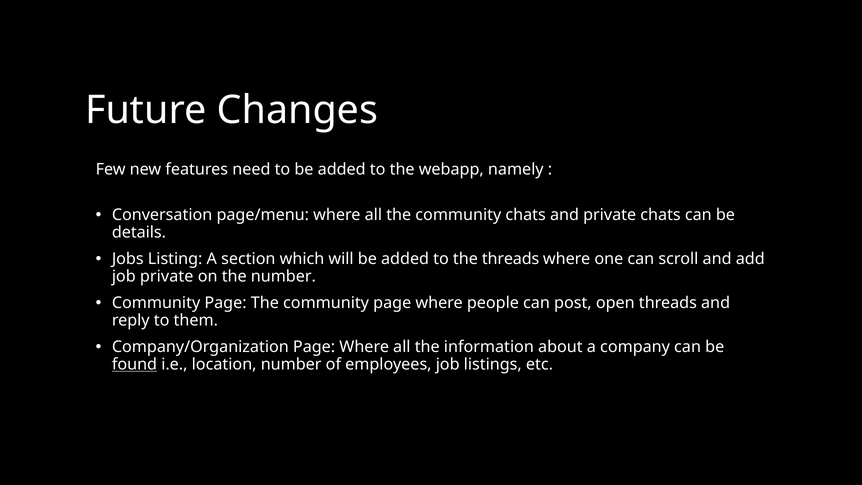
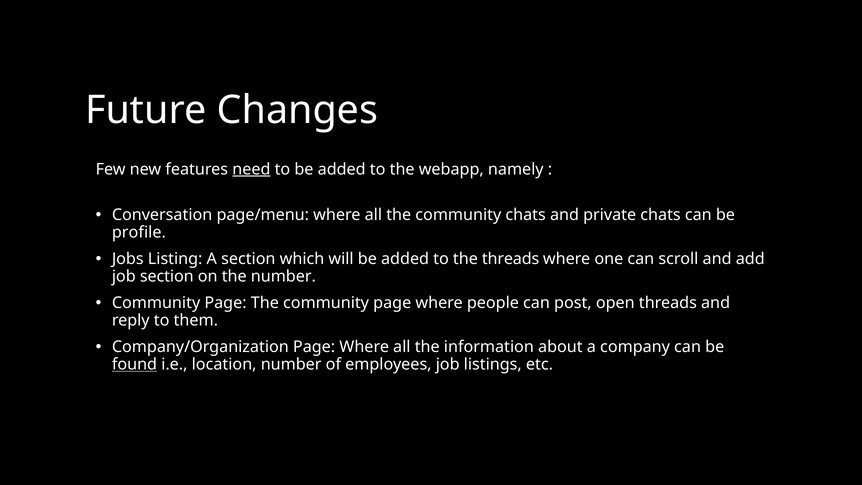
need underline: none -> present (251, 169)
details: details -> profile (139, 232)
job private: private -> section (167, 276)
